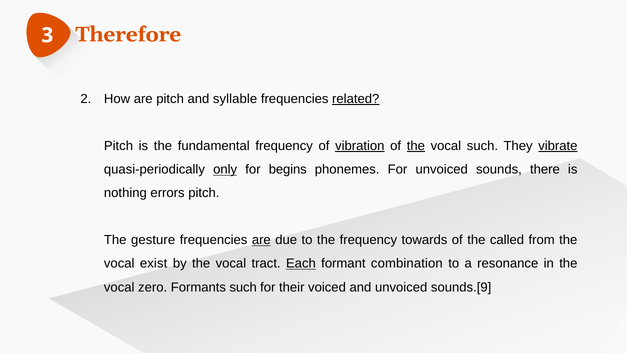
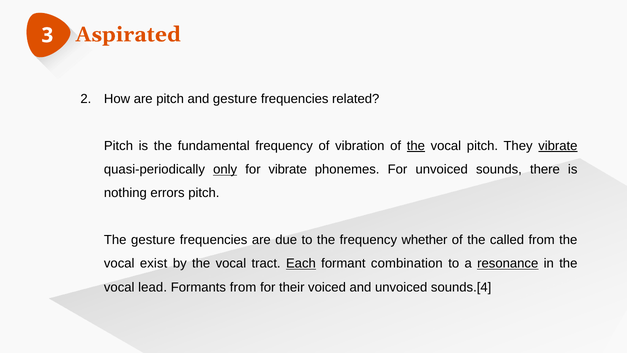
Therefore: Therefore -> Aspirated (128, 34)
and syllable: syllable -> gesture (235, 99)
related underline: present -> none (356, 99)
vibration underline: present -> none (360, 146)
vocal such: such -> pitch (482, 146)
for begins: begins -> vibrate (288, 169)
are underline: present -> none (261, 240)
towards: towards -> whether (425, 240)
resonance underline: none -> present (508, 263)
zero: zero -> lead (153, 287)
Formants such: such -> from (243, 287)
sounds.[9: sounds.[9 -> sounds.[4 (461, 287)
